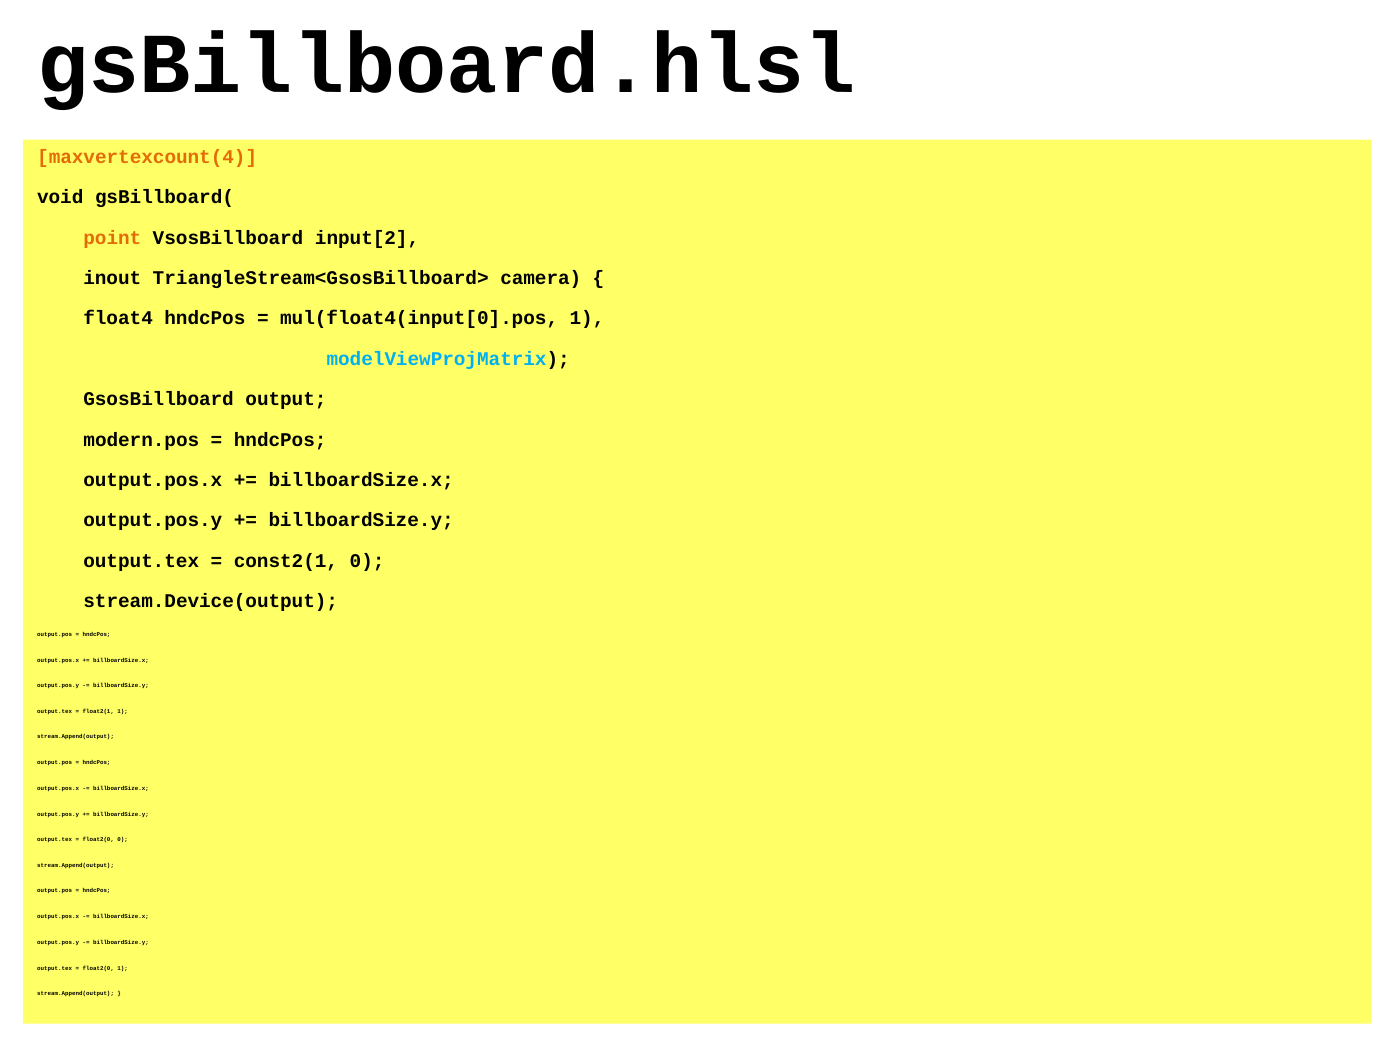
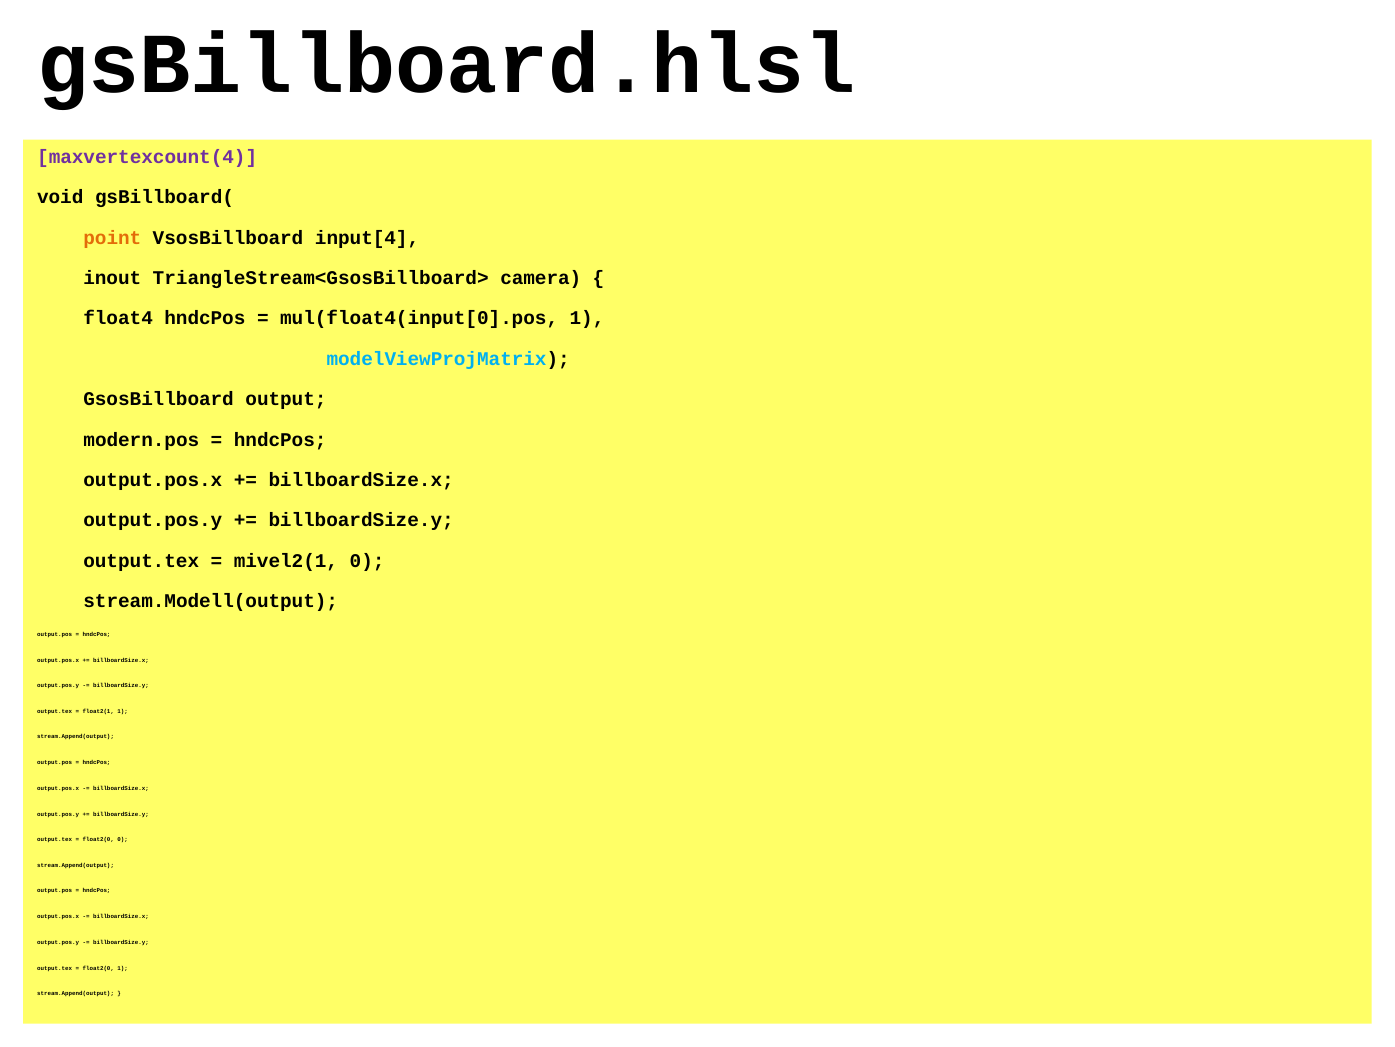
maxvertexcount(4 colour: orange -> purple (147, 157)
input[2: input[2 -> input[4 (367, 238)
const2(1: const2(1 -> mivel2(1 (286, 560)
stream.Device(output: stream.Device(output -> stream.Modell(output (211, 601)
